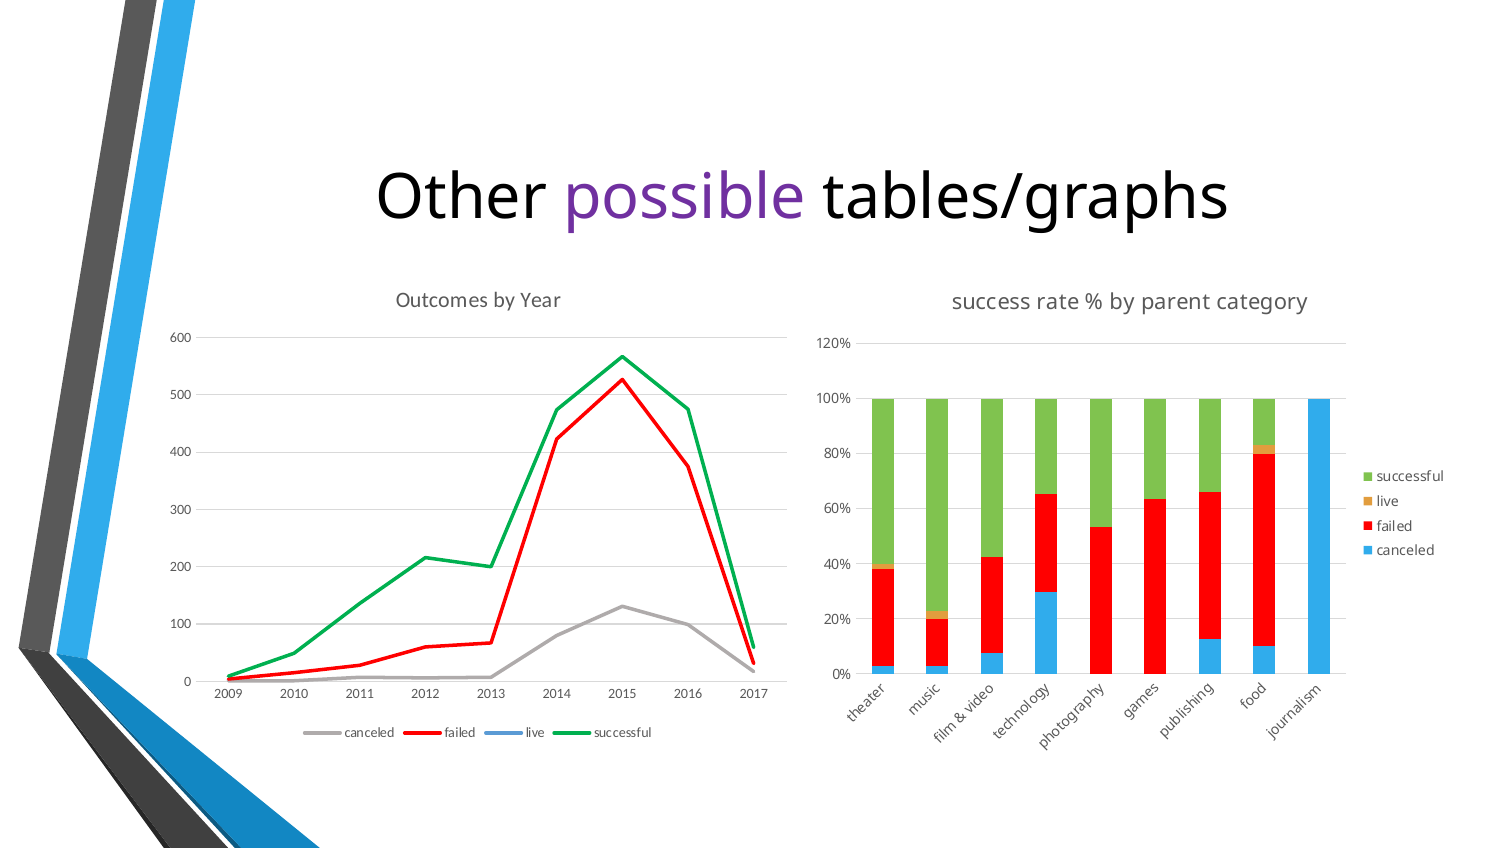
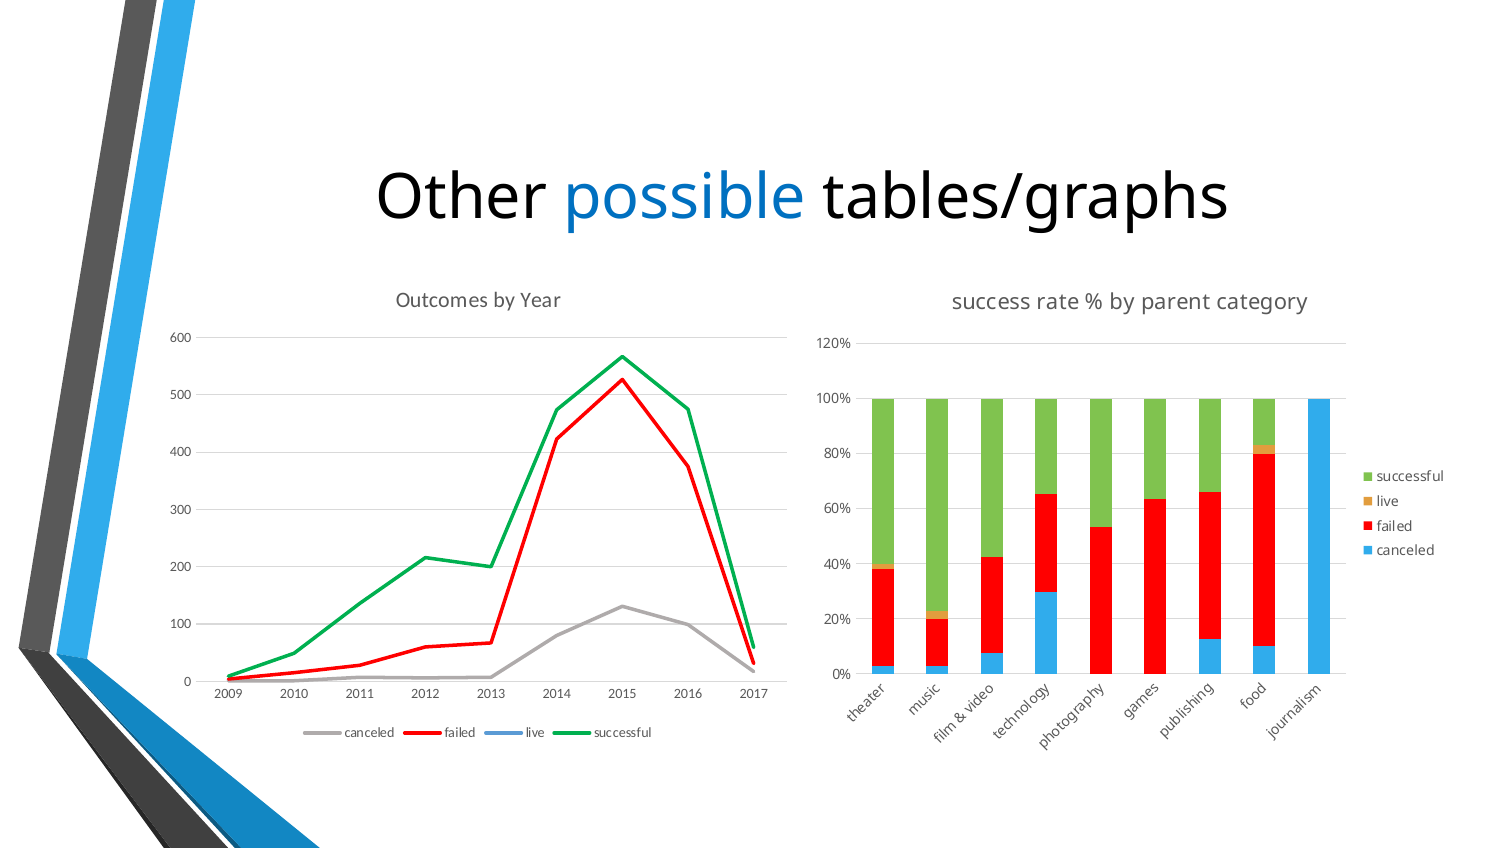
possible colour: purple -> blue (685, 197)
